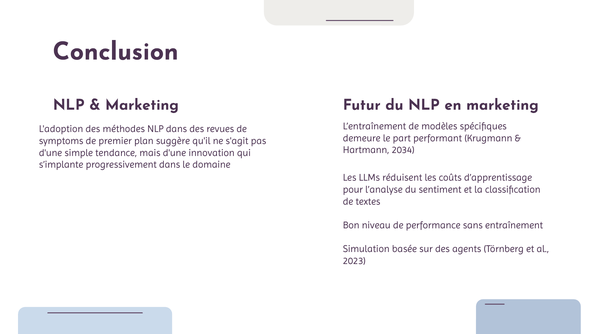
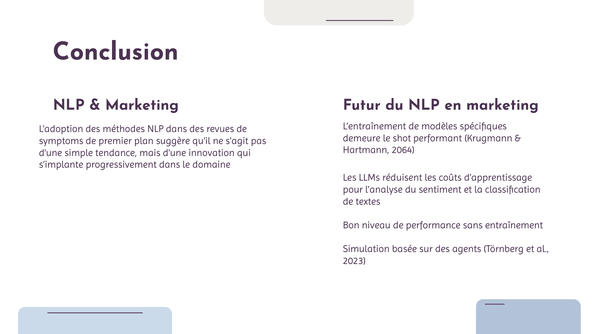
part: part -> shot (402, 138)
2034: 2034 -> 2064 (403, 150)
